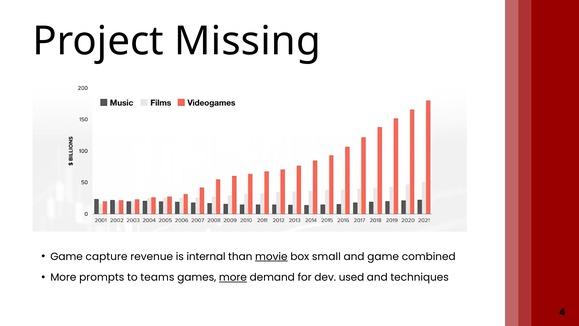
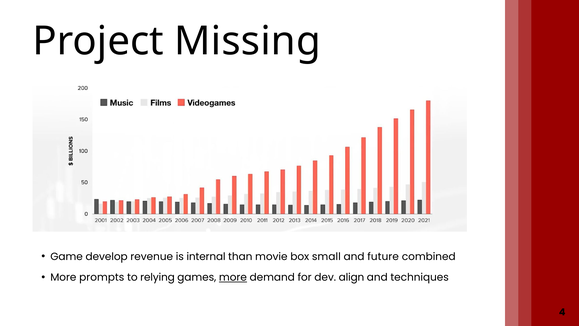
capture: capture -> develop (107, 256)
movie underline: present -> none (271, 256)
and game: game -> future (383, 256)
teams: teams -> relying (157, 277)
used: used -> align (351, 277)
